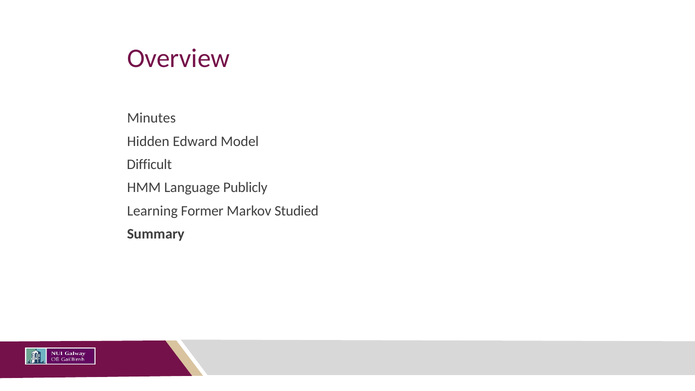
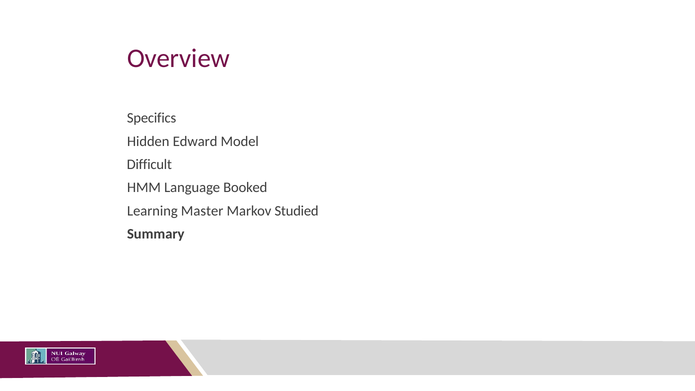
Minutes: Minutes -> Specifics (152, 118)
Publicly: Publicly -> Booked (245, 188)
Former: Former -> Master (202, 211)
